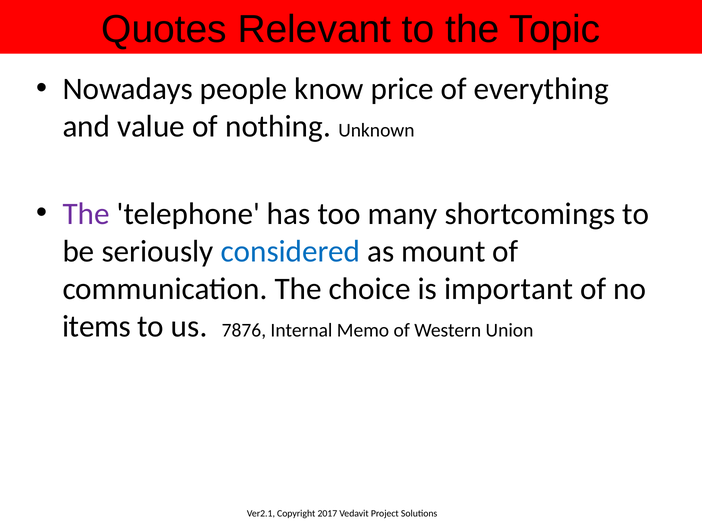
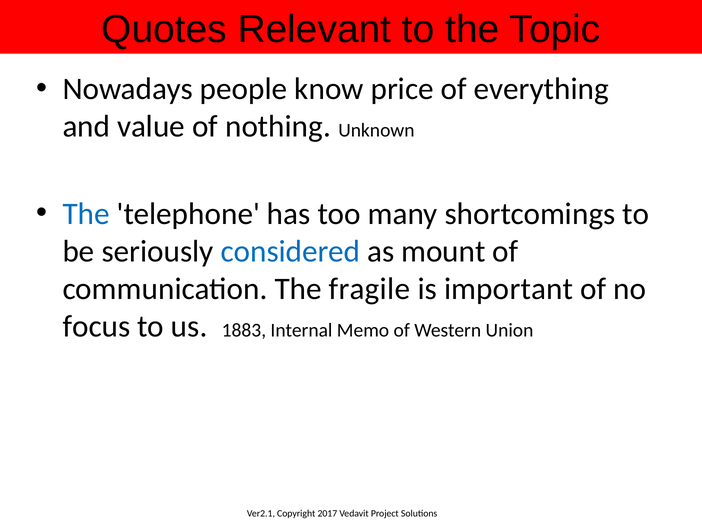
The colour: purple -> blue (86, 214)
choice: choice -> fragile (370, 288)
items: items -> focus (96, 326)
7876: 7876 -> 1883 (244, 330)
